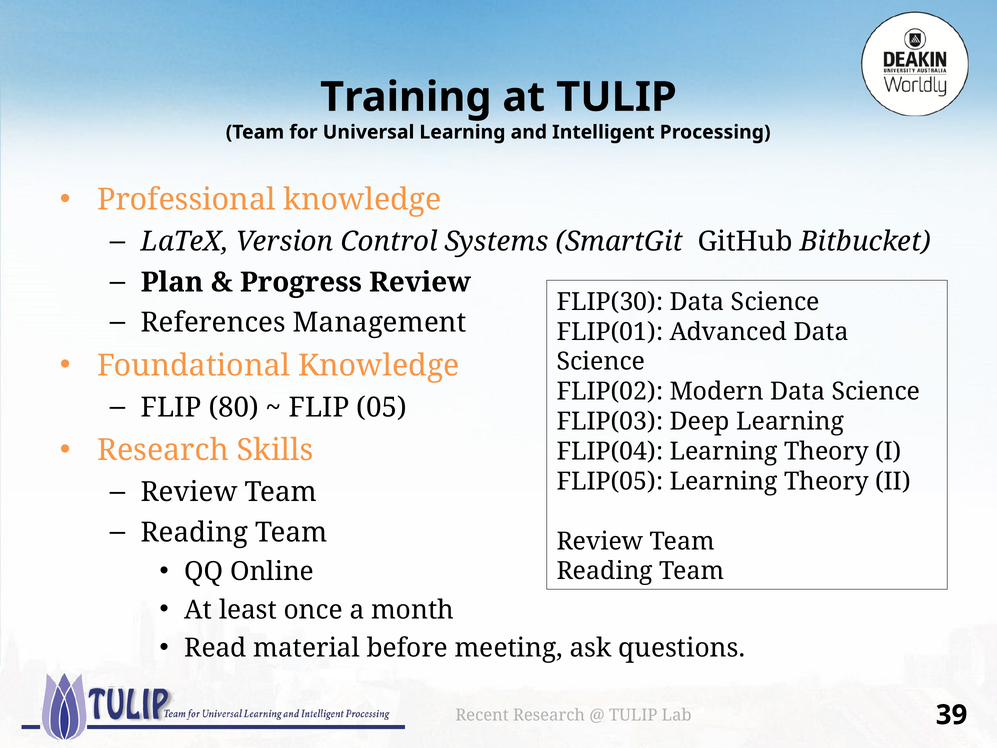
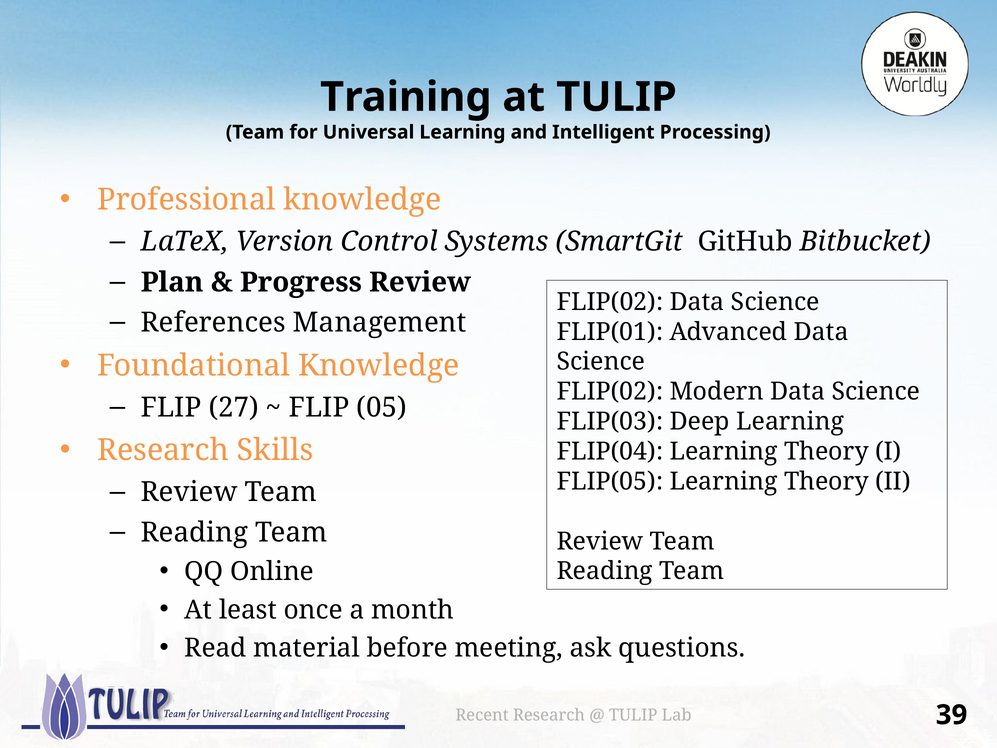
FLIP(30: FLIP(30 -> FLIP(02 (610, 302)
80: 80 -> 27 (234, 407)
